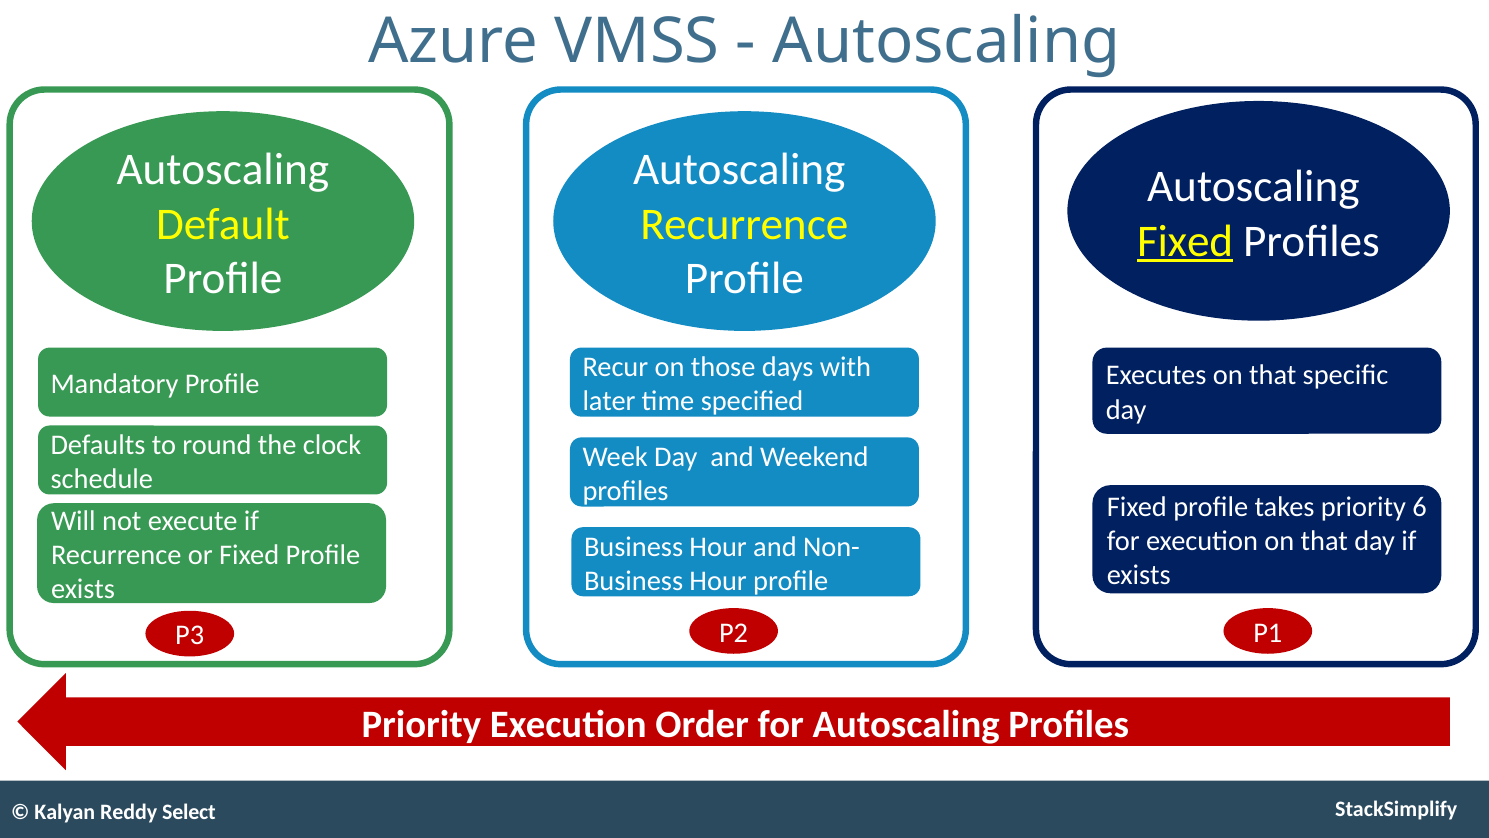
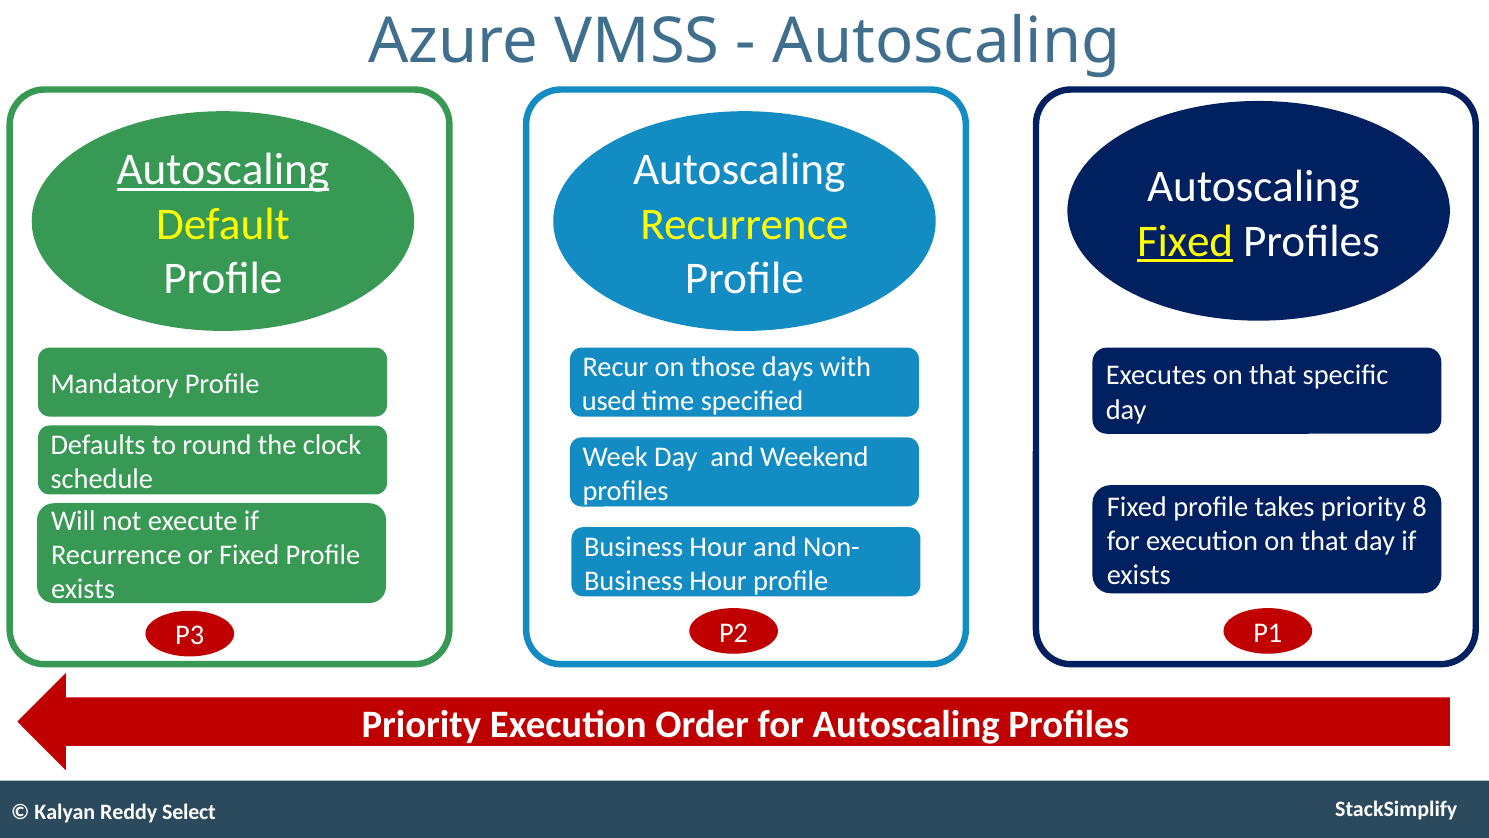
Autoscaling underline: none -> present (223, 170)
later: later -> used (609, 401)
6: 6 -> 8 (1419, 507)
